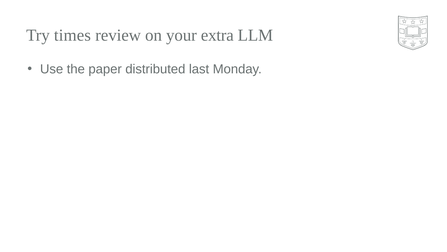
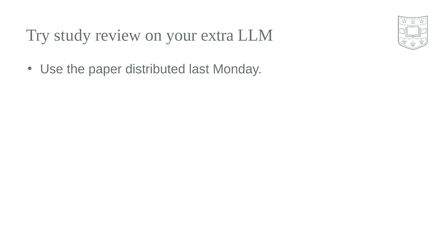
times: times -> study (72, 35)
